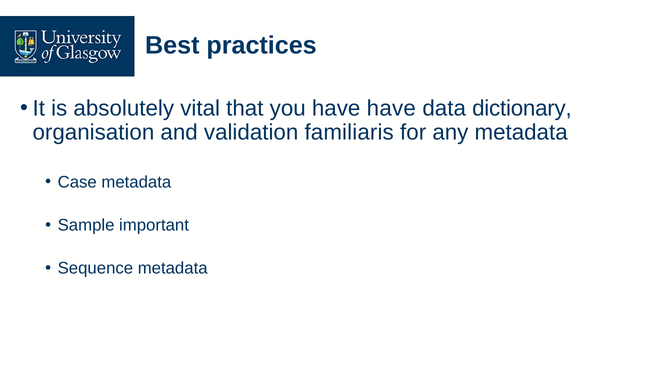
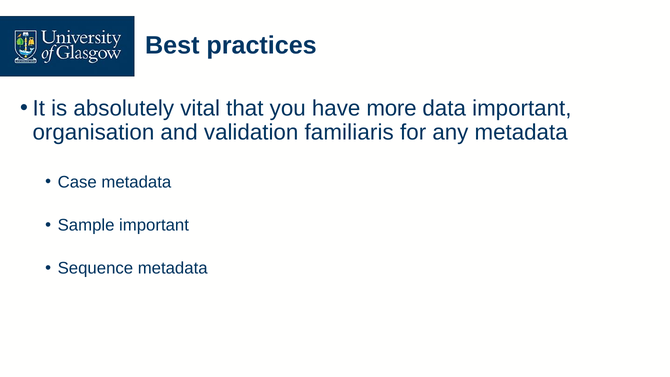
have have: have -> more (392, 108)
data dictionary: dictionary -> important (522, 108)
